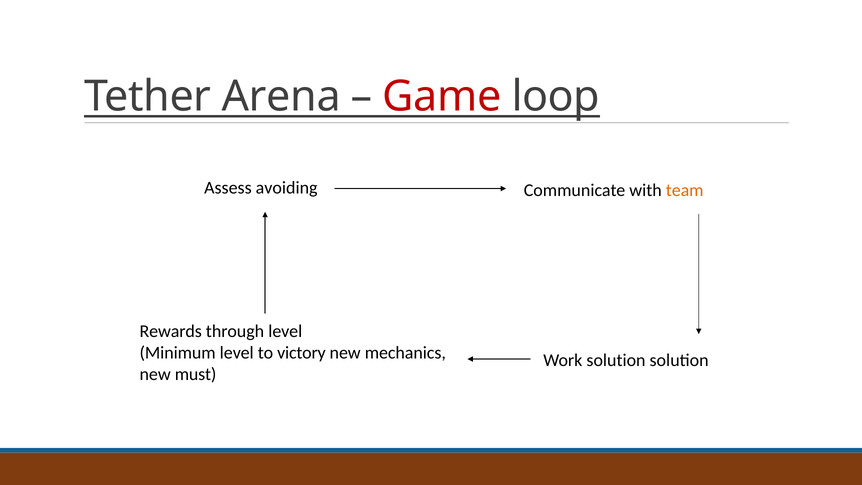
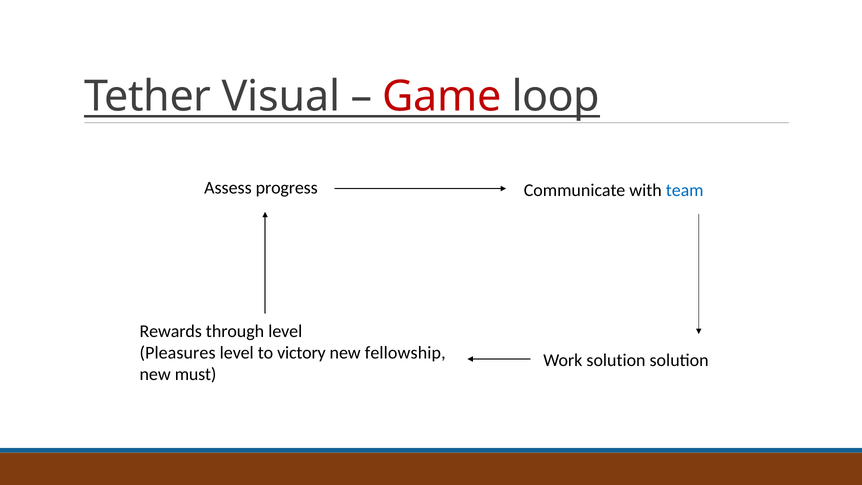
Arena: Arena -> Visual (281, 97)
avoiding: avoiding -> progress (287, 188)
team colour: orange -> blue (685, 191)
Minimum: Minimum -> Pleasures (178, 353)
mechanics: mechanics -> fellowship (405, 353)
